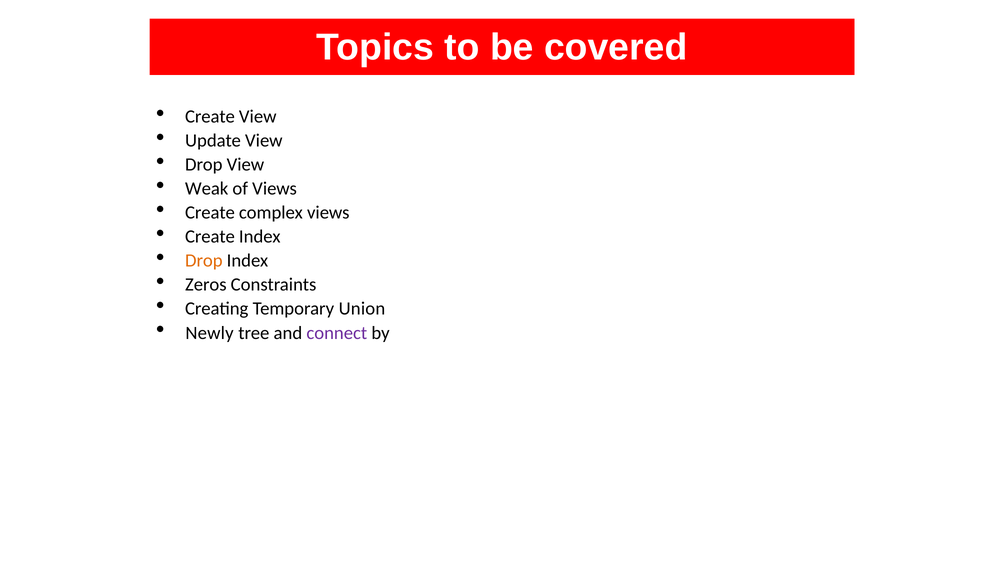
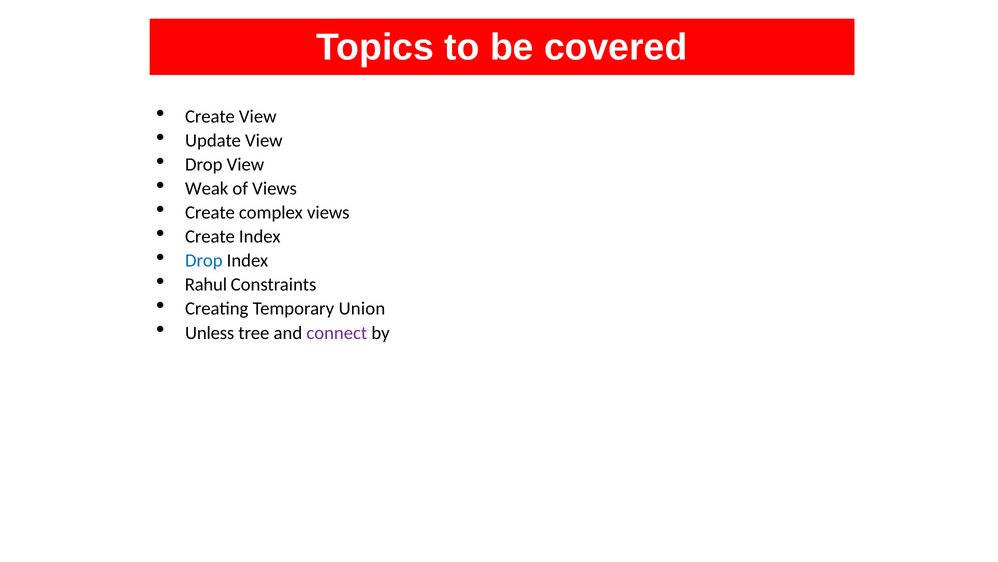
Drop colour: orange -> blue (204, 260)
Zeros: Zeros -> Rahul (206, 284)
Newly: Newly -> Unless (210, 333)
